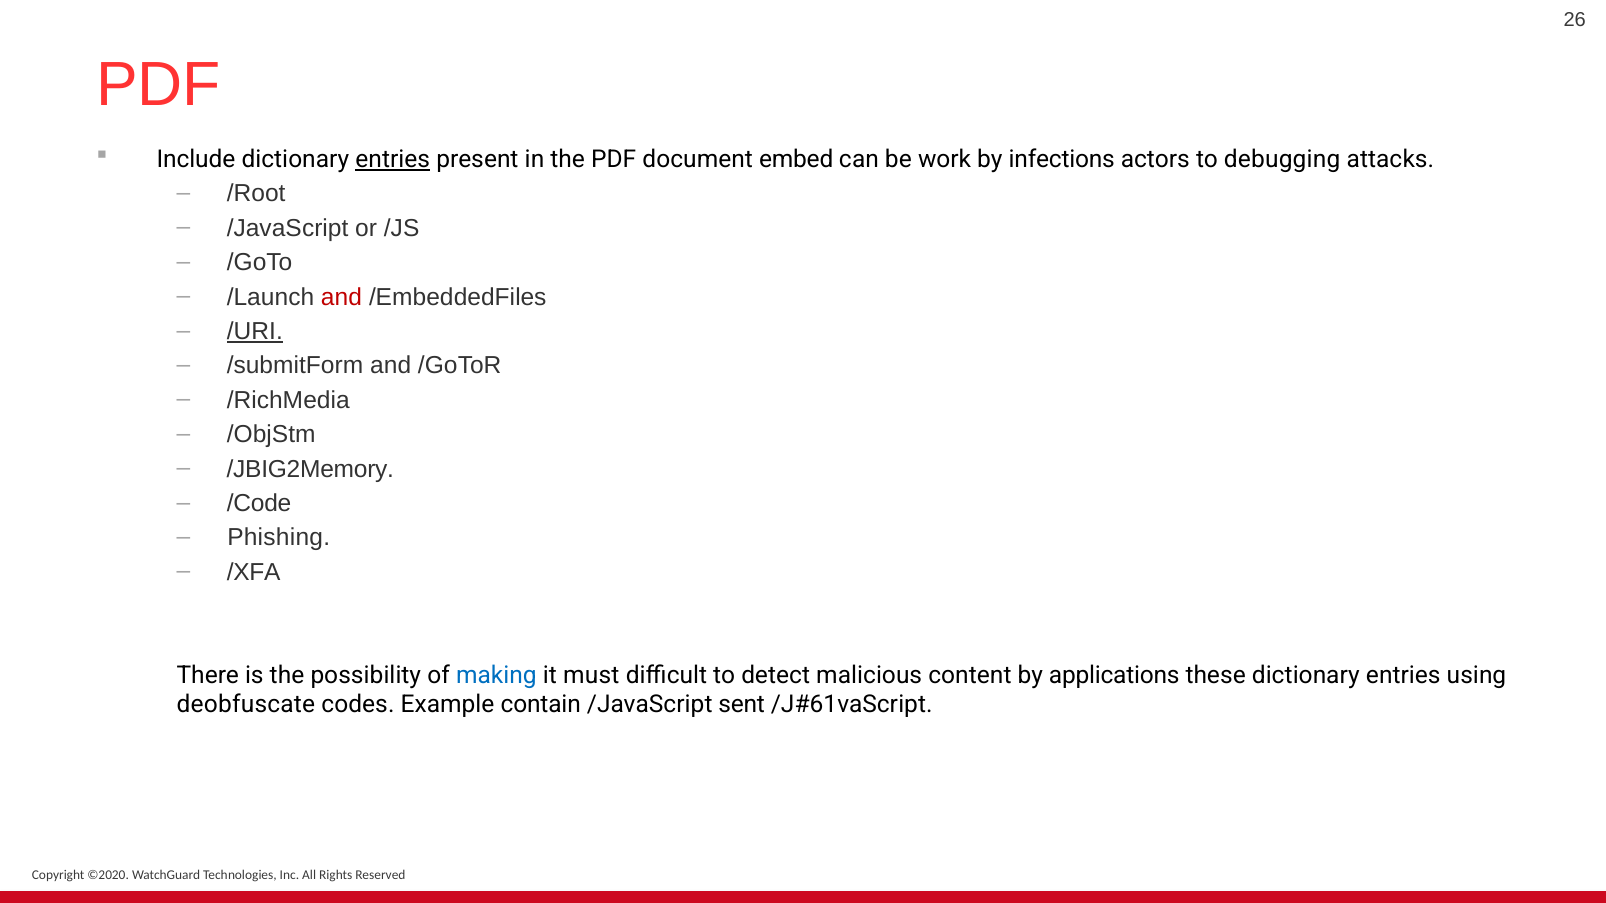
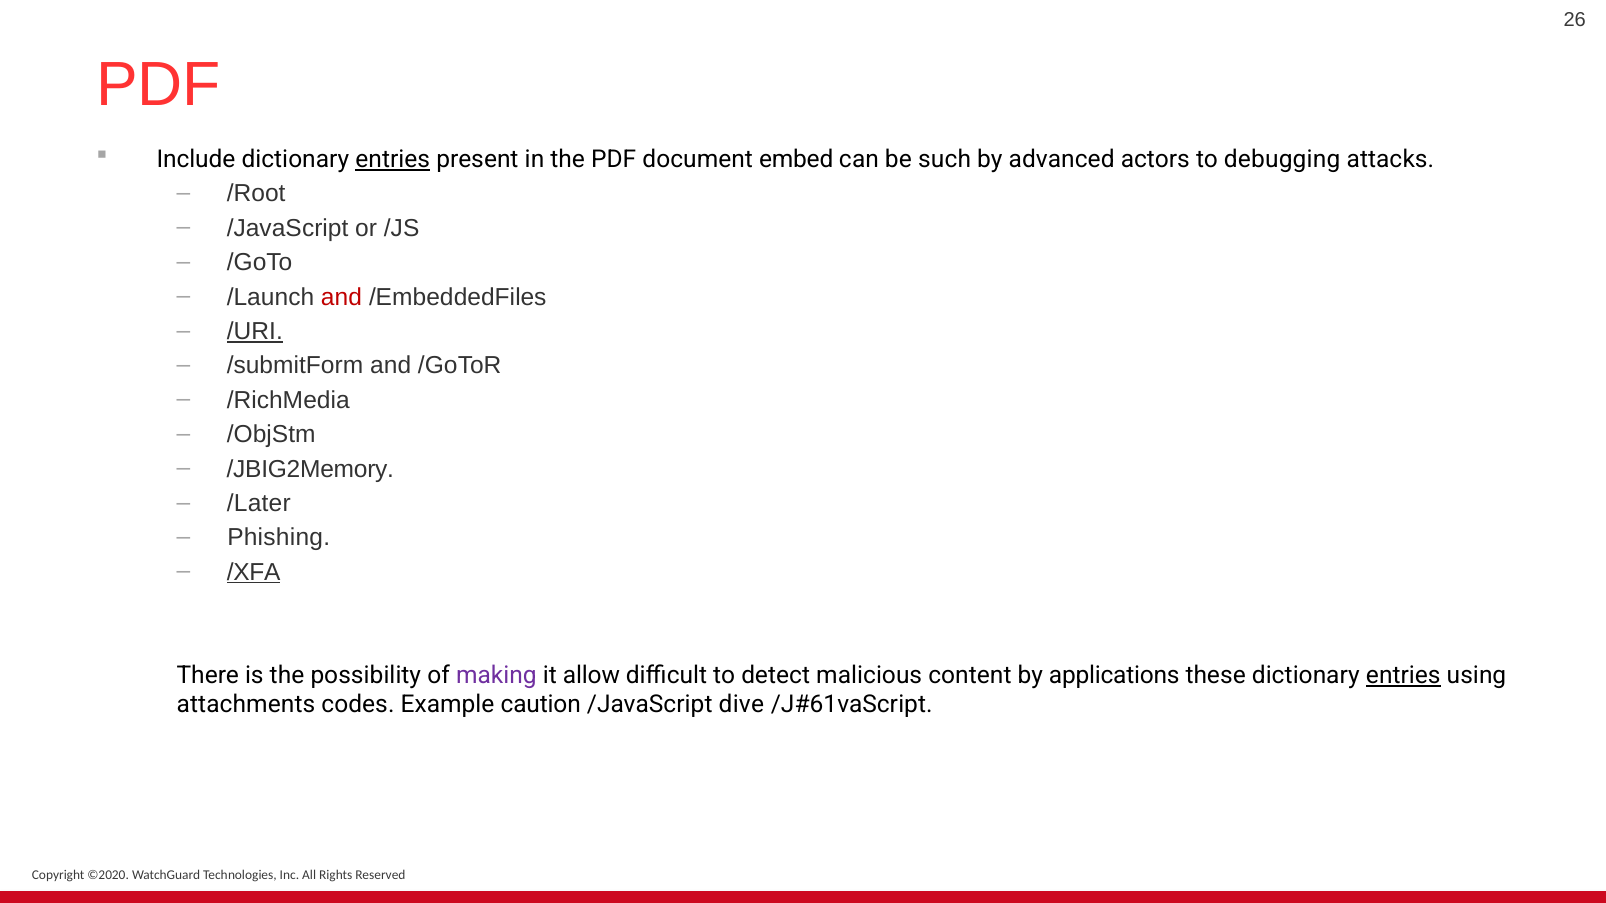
work: work -> such (945, 160)
infections: infections -> advanced (1062, 160)
/Code: /Code -> /Later (259, 504)
/XFA underline: none -> present (254, 572)
making colour: blue -> purple (496, 676)
must: must -> allow (591, 676)
entries underline: none -> present (1403, 676)
deobfuscate: deobfuscate -> attachments (246, 705)
contain: contain -> caution (541, 705)
sent: sent -> dive (741, 705)
